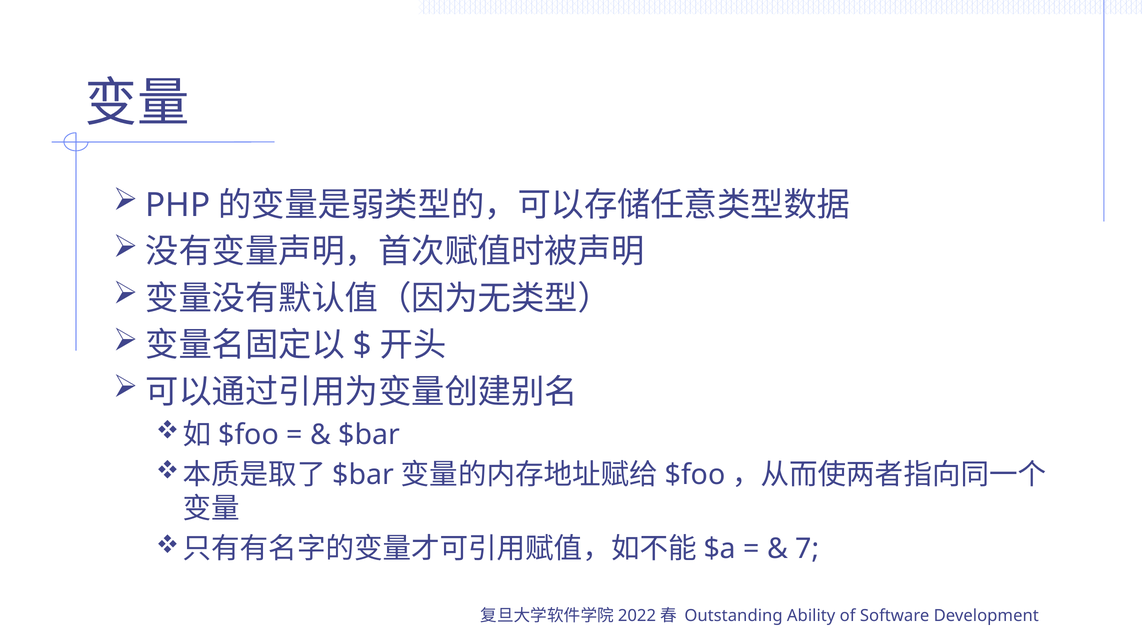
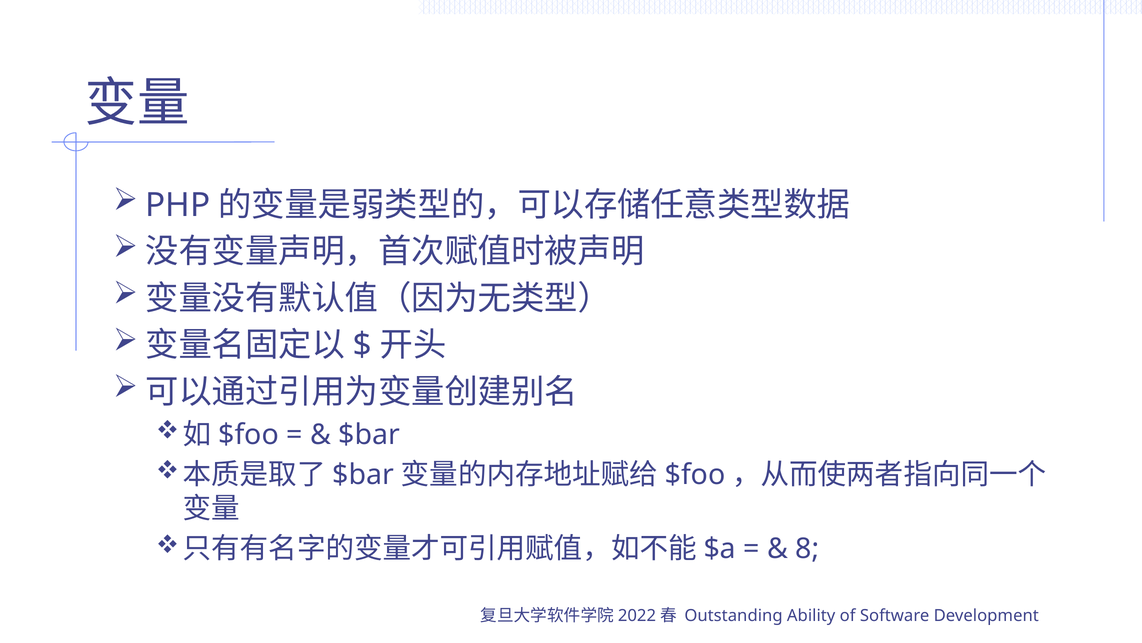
7: 7 -> 8 (807, 548)
